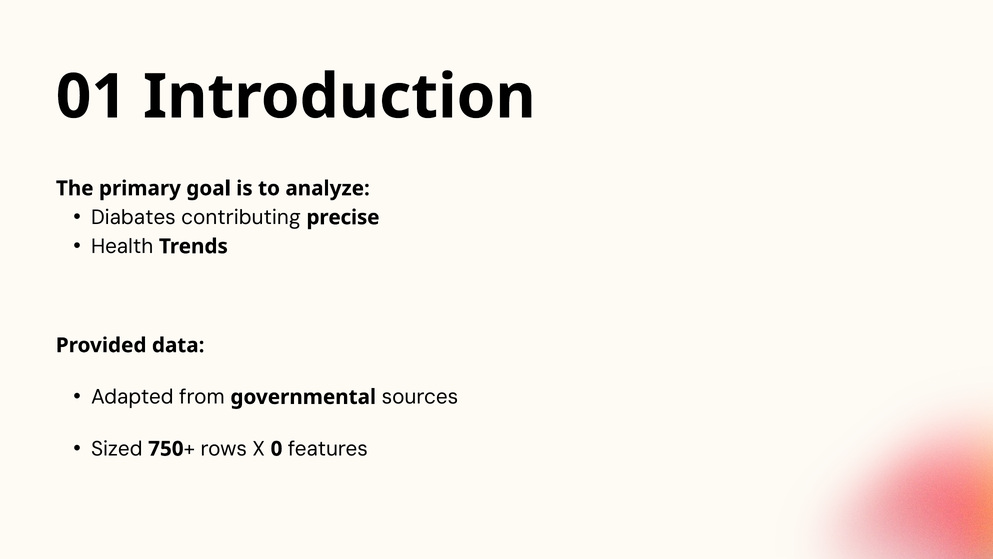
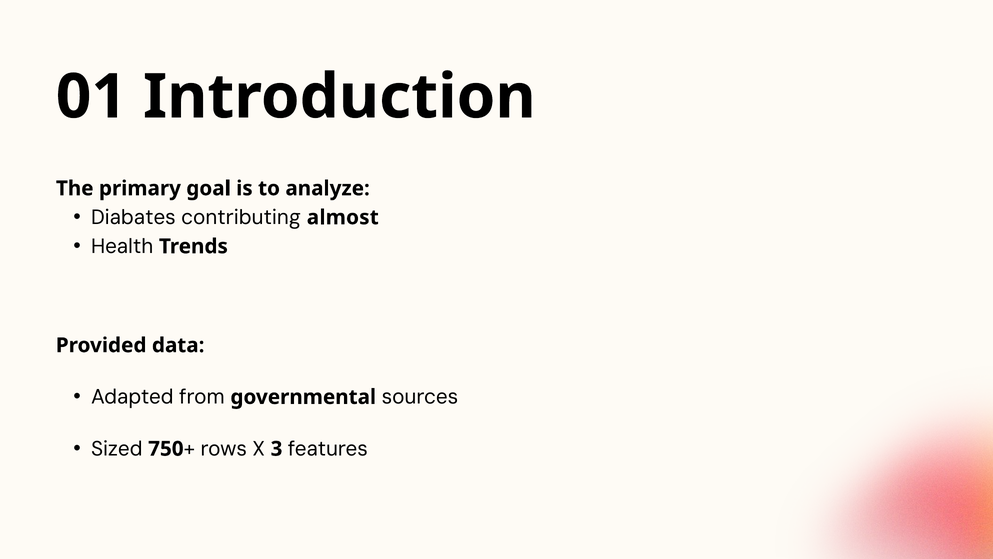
precise: precise -> almost (343, 217)
0: 0 -> 3 (277, 449)
